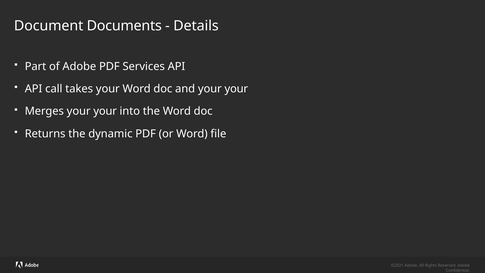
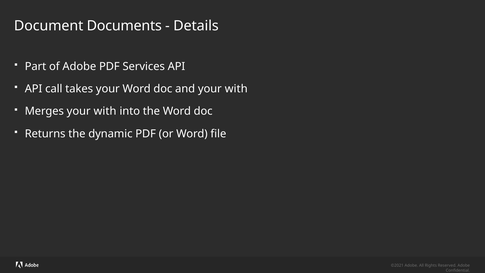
and your your: your -> with (236, 89)
Merges your your: your -> with (105, 111)
